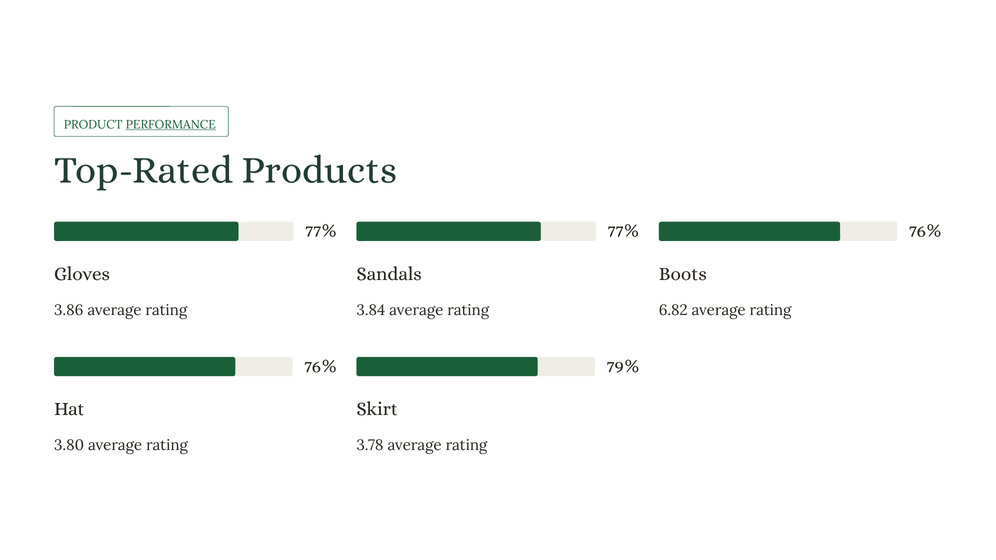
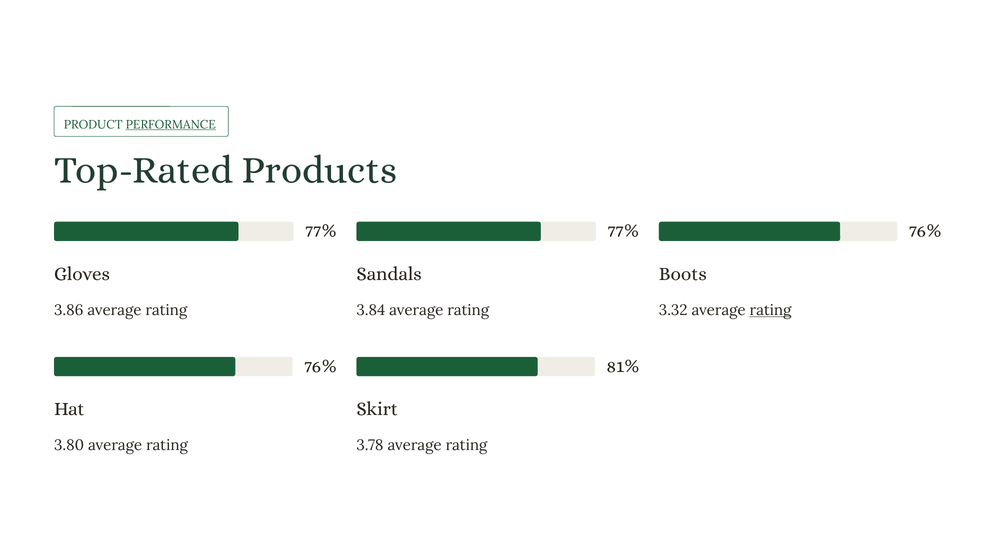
6.82: 6.82 -> 3.32 (673, 310)
rating underline: none -> present (771, 310)
79%: 79% -> 81% (623, 366)
